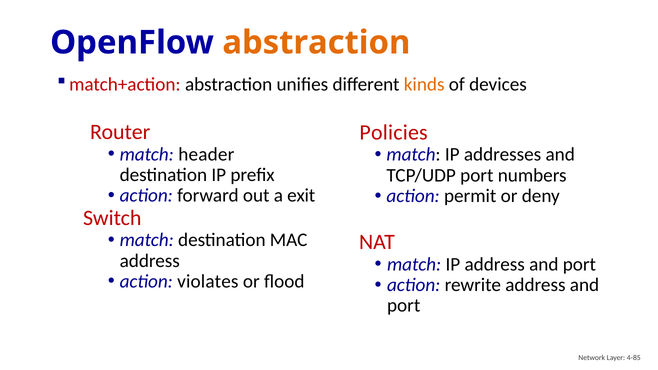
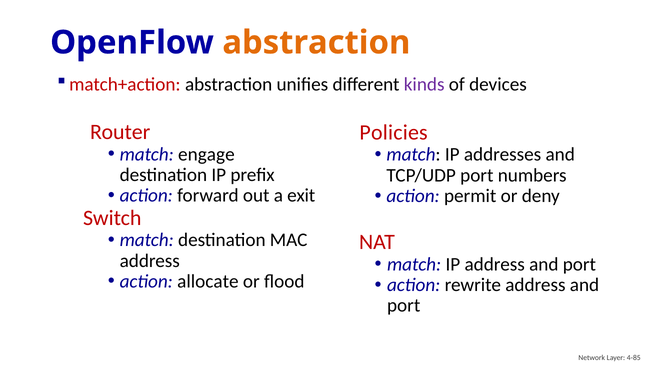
kinds colour: orange -> purple (424, 84)
header: header -> engage (206, 154)
violates: violates -> allocate (208, 281)
